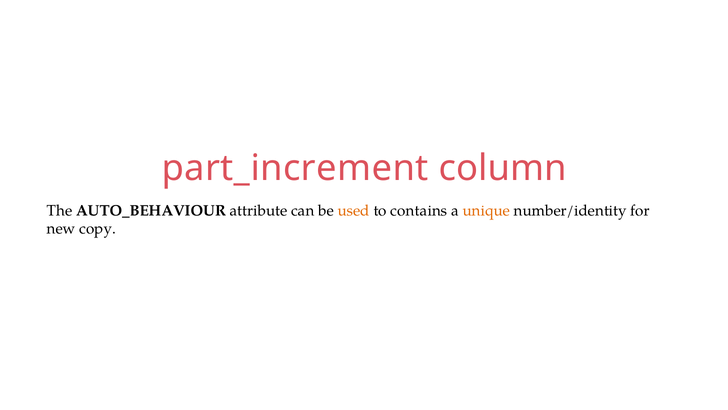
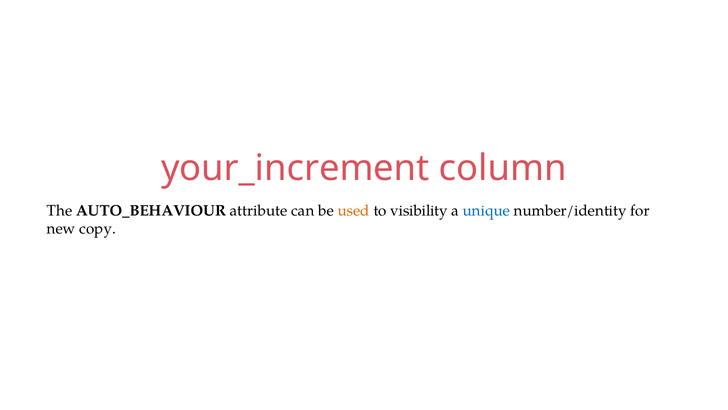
part_increment: part_increment -> your_increment (295, 168)
contains: contains -> visibility (419, 210)
unique colour: orange -> blue (486, 210)
